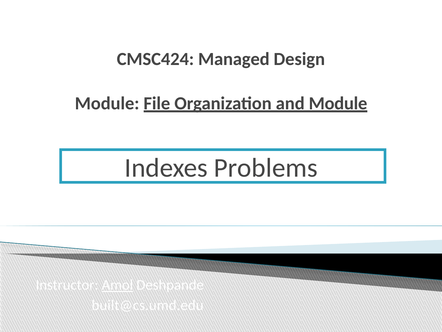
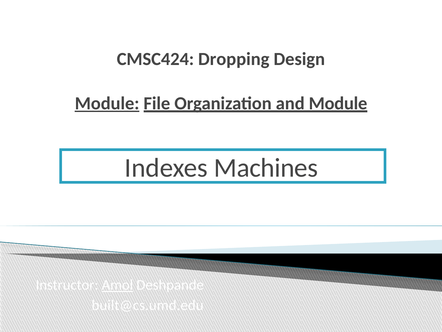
Managed: Managed -> Dropping (234, 59)
Module underline: none -> present (107, 103)
Problems: Problems -> Machines (266, 168)
